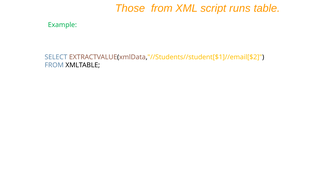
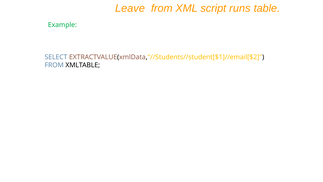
Those: Those -> Leave (130, 8)
